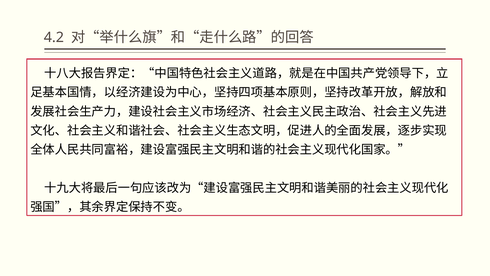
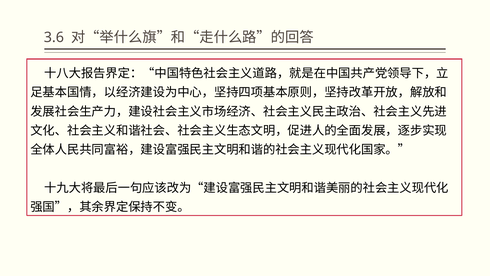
4.2: 4.2 -> 3.6 (54, 38)
